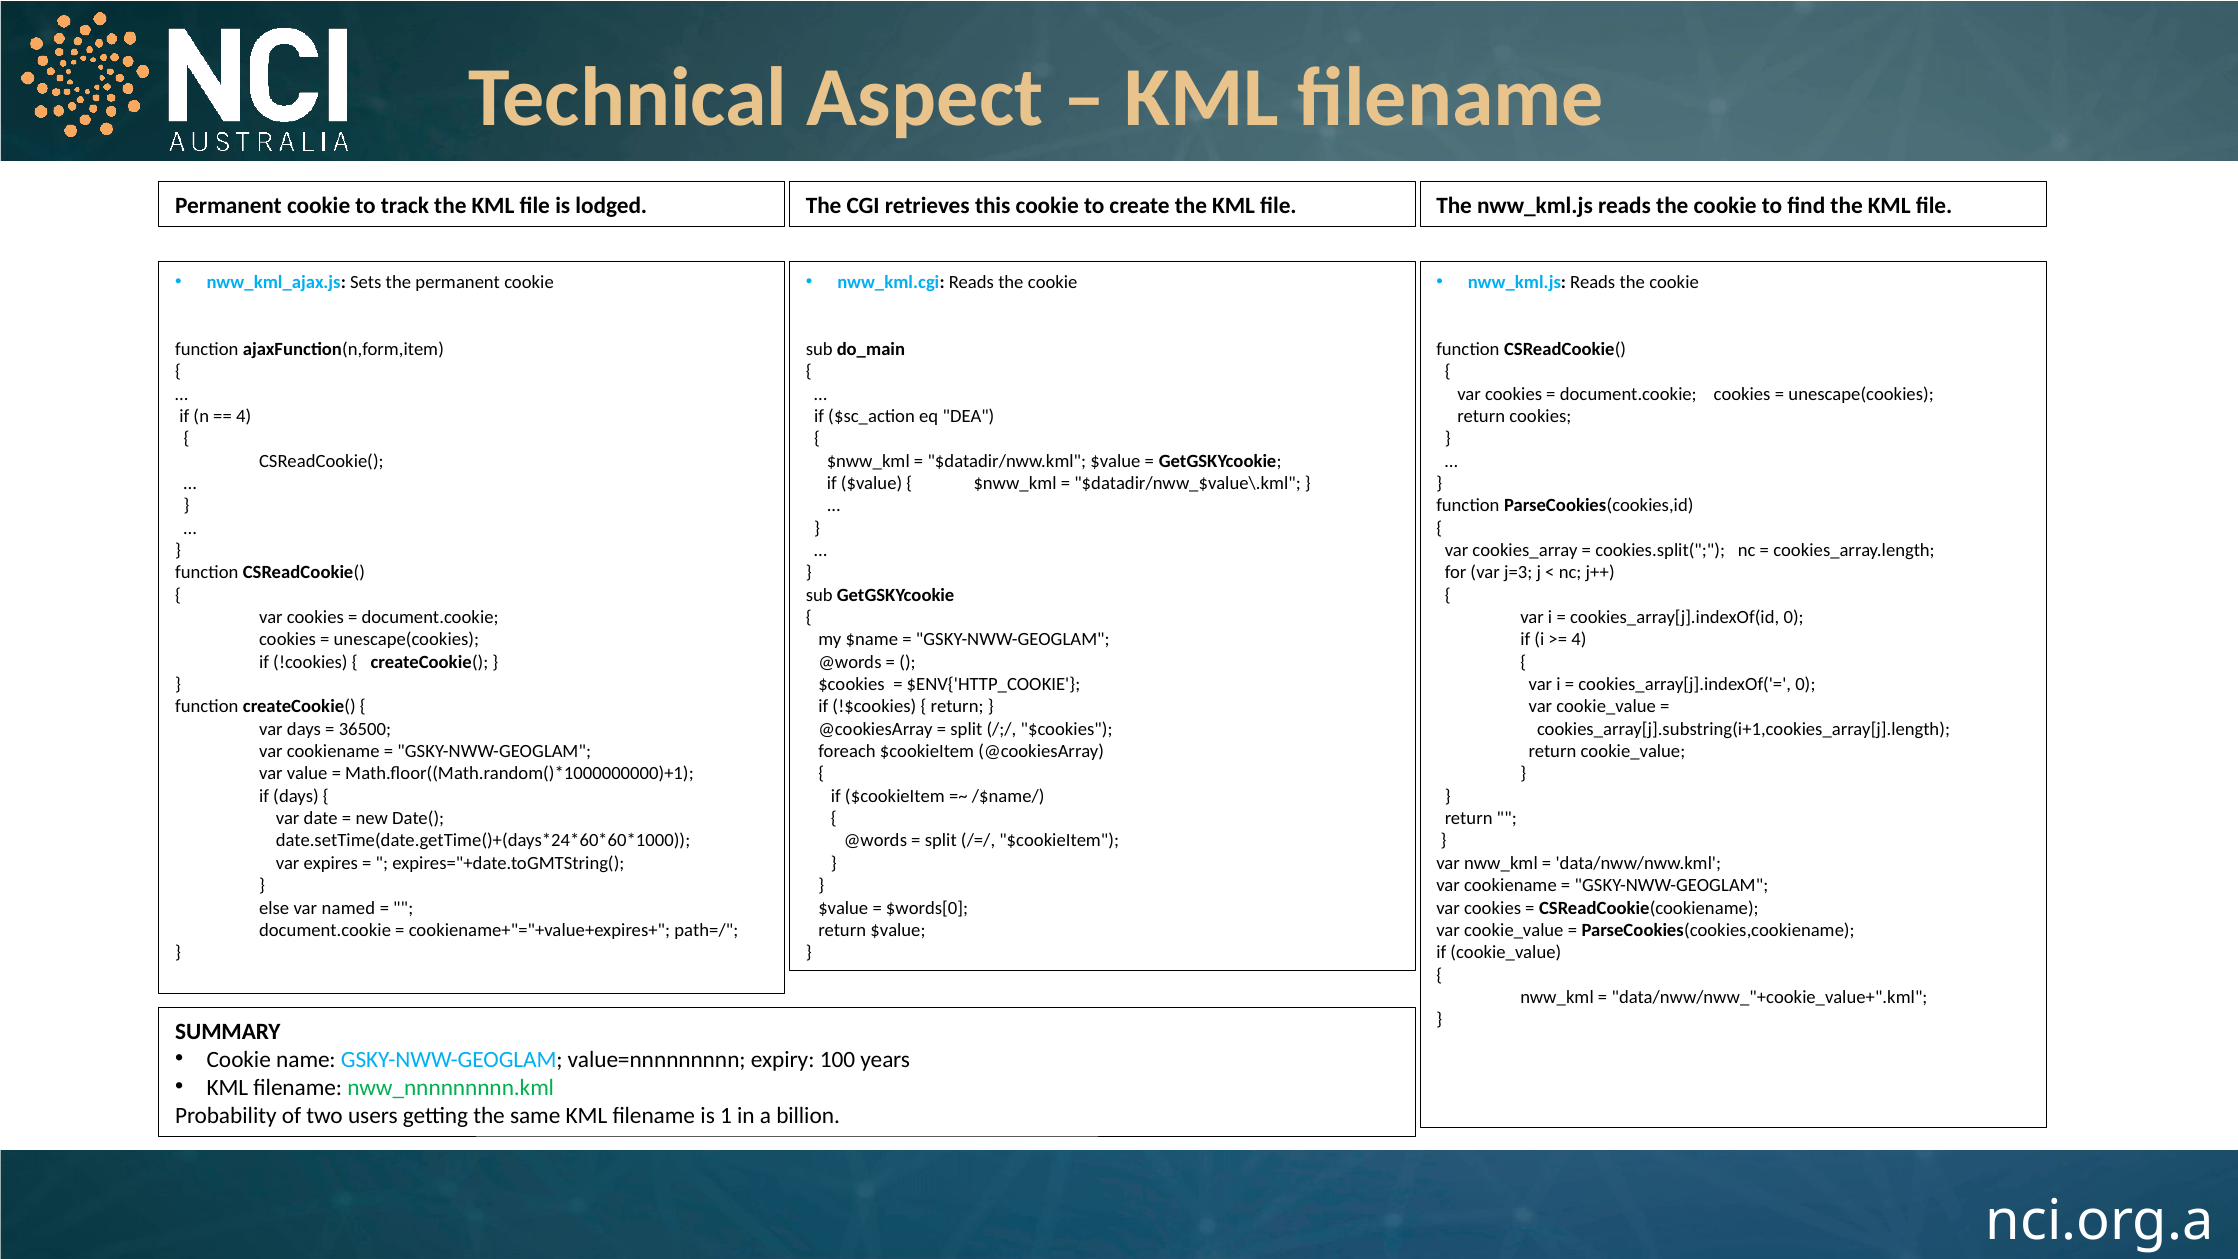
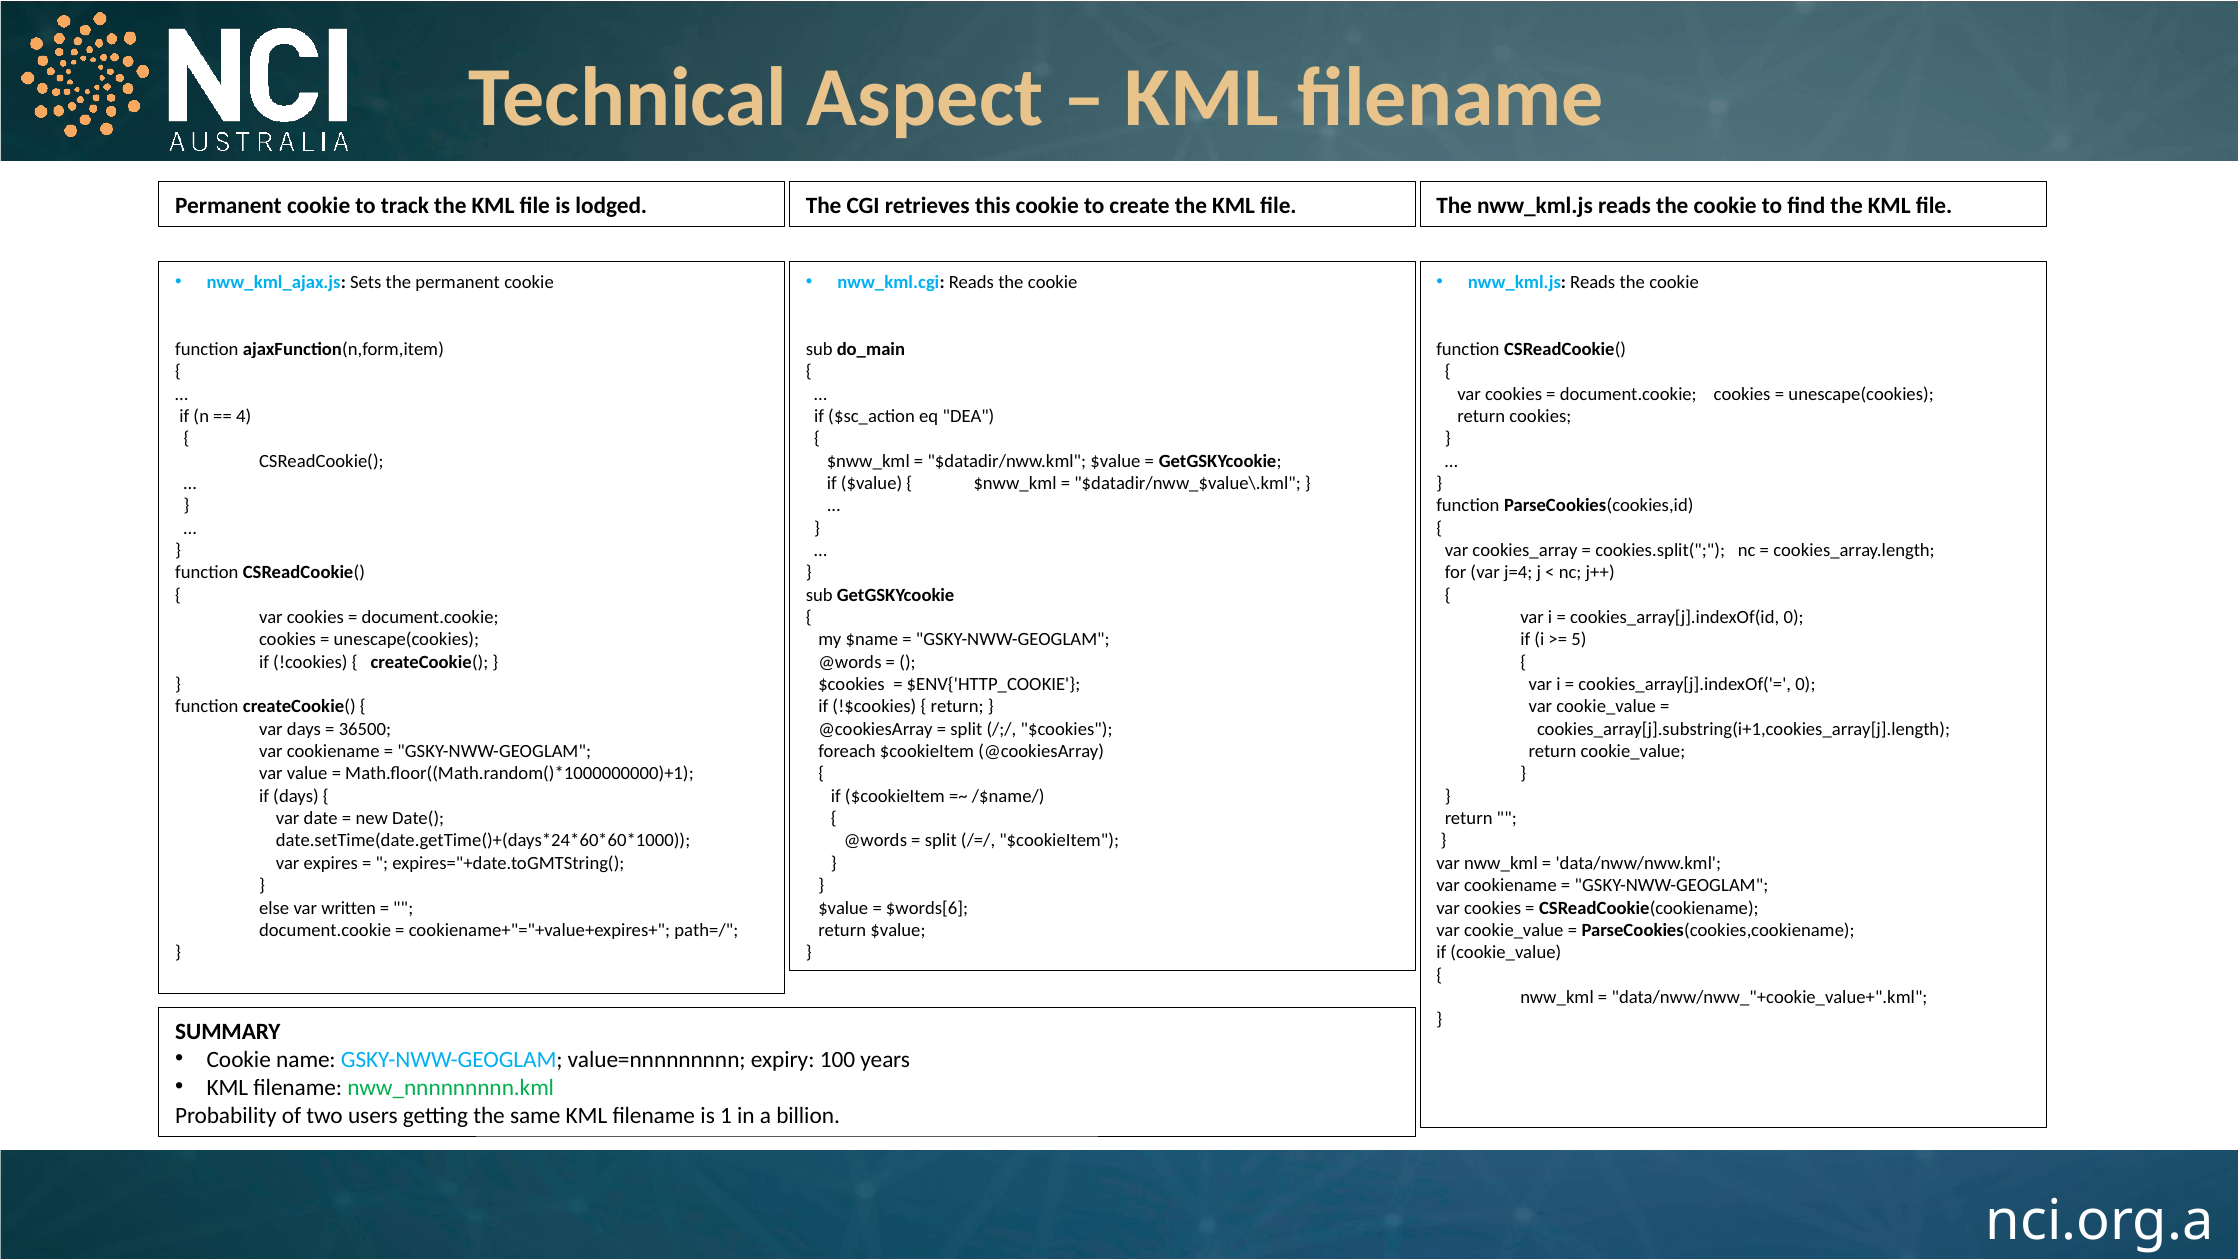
j=3: j=3 -> j=4 (1518, 573)
4: 4 -> 5 (1579, 640)
named: named -> written (349, 908)
$words[0: $words[0 -> $words[6 (927, 908)
